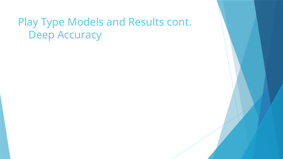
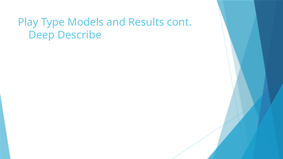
Accuracy: Accuracy -> Describe (80, 35)
